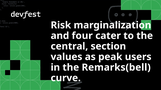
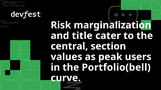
four: four -> title (82, 36)
Remarks(bell: Remarks(bell -> Portfolio(bell (116, 68)
